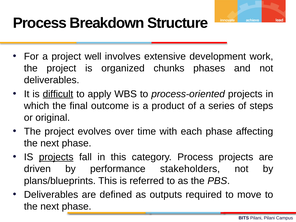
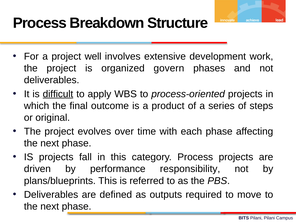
chunks: chunks -> govern (169, 68)
projects underline: present -> none (56, 157)
stakeholders: stakeholders -> responsibility (190, 169)
